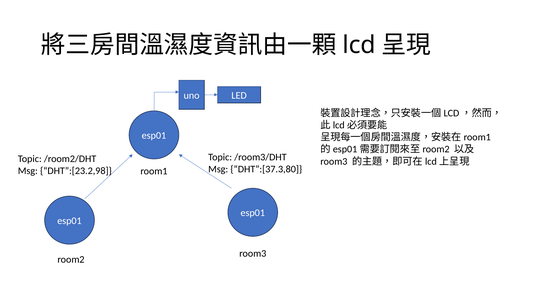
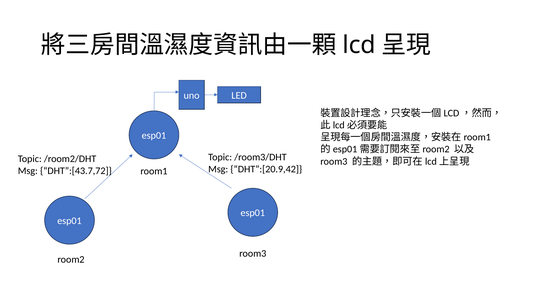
DHT”:[37.3,80: DHT”:[37.3,80 -> DHT”:[20.9,42 (266, 169)
DHT”:[23.2,98: DHT”:[23.2,98 -> DHT”:[43.7,72 (76, 171)
